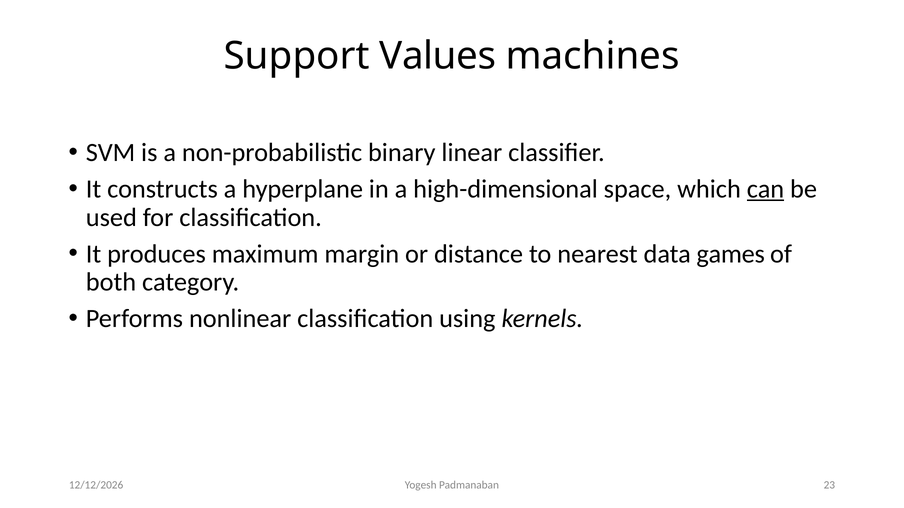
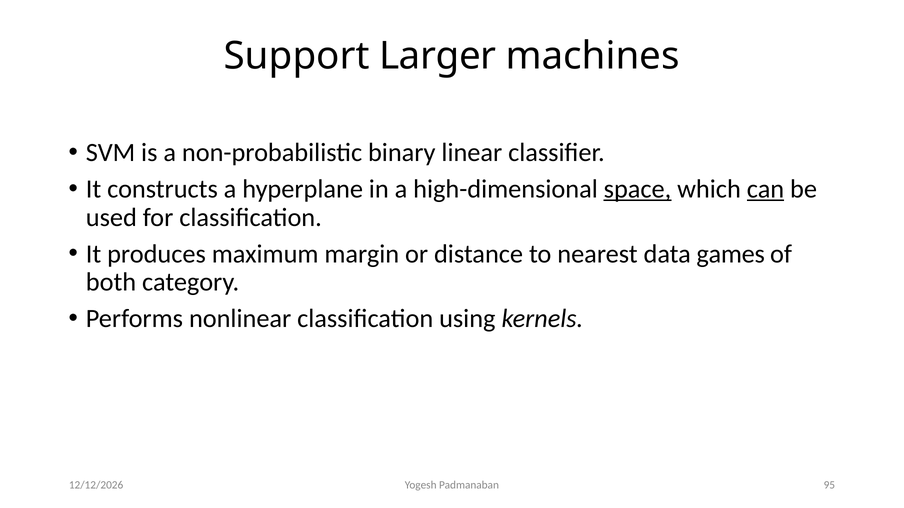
Values: Values -> Larger (438, 56)
space underline: none -> present (637, 189)
23: 23 -> 95 (829, 485)
